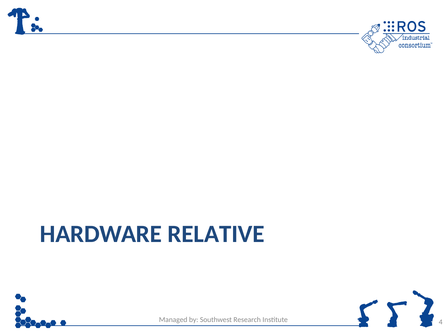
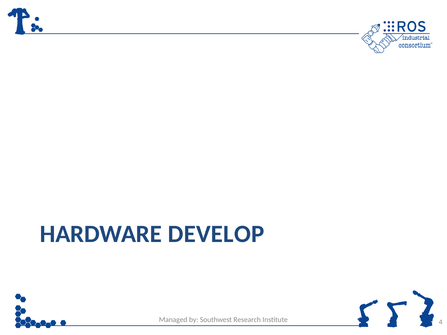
RELATIVE: RELATIVE -> DEVELOP (216, 234)
